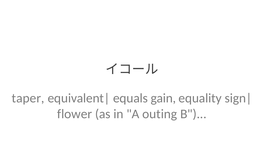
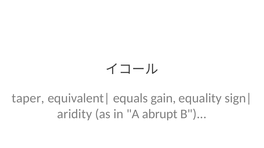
flower: flower -> aridity (75, 114)
outing: outing -> abrupt (160, 114)
